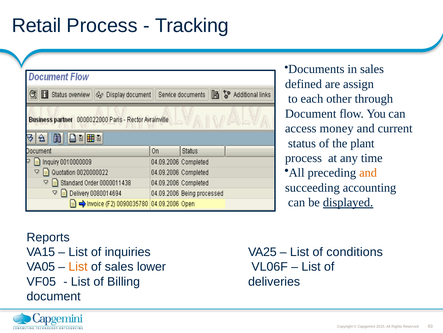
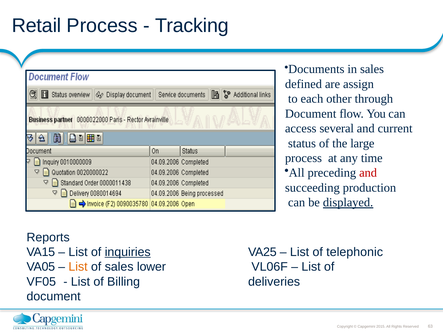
money: money -> several (337, 128)
plant: plant -> large (362, 143)
and colour: orange -> red (368, 173)
accounting: accounting -> production (369, 187)
inquiries underline: none -> present (128, 252)
conditions: conditions -> telephonic (355, 252)
